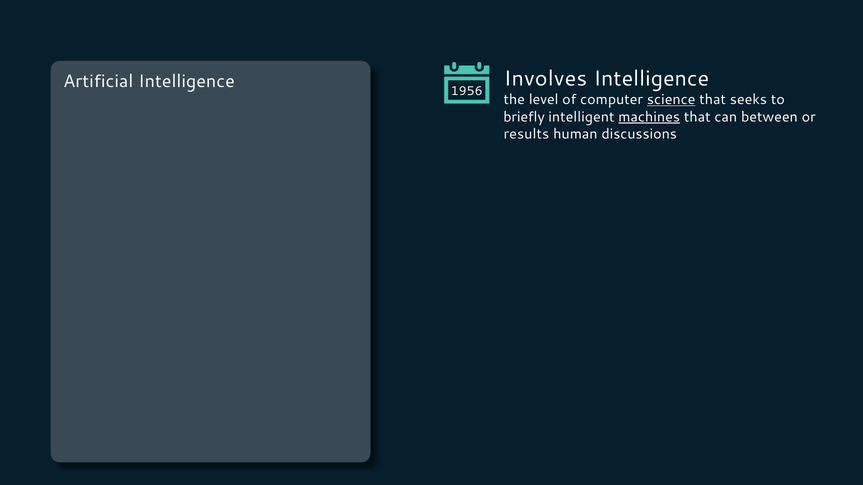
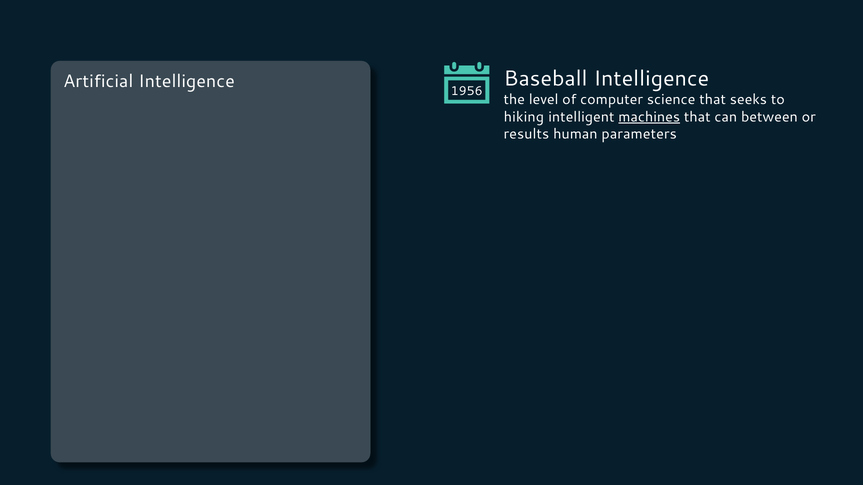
Involves: Involves -> Baseball (546, 79)
science underline: present -> none (671, 100)
briefly: briefly -> hiking (524, 117)
discussions: discussions -> parameters (639, 134)
